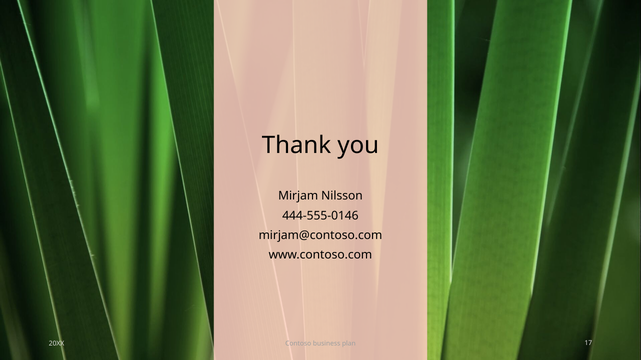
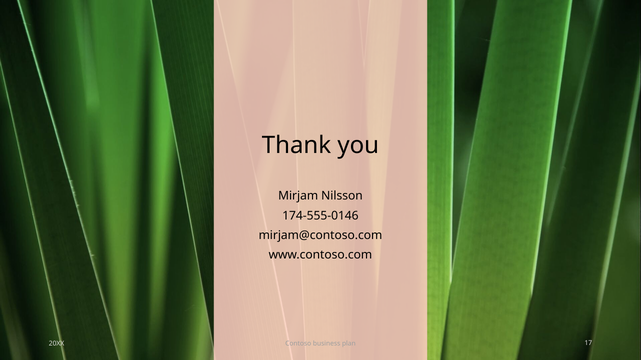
444-555-0146: 444-555-0146 -> 174-555-0146 (320, 216)
